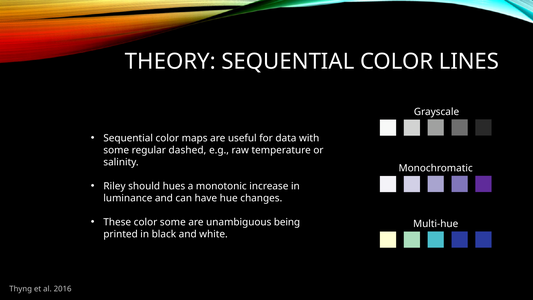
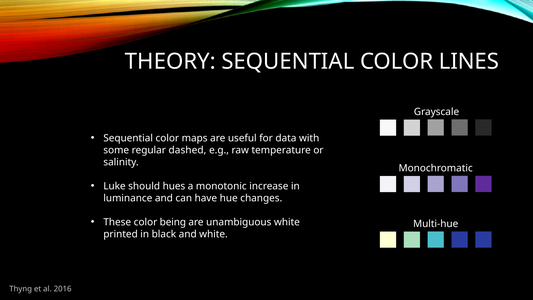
Riley: Riley -> Luke (114, 186)
color some: some -> being (173, 222)
unambiguous being: being -> white (287, 222)
